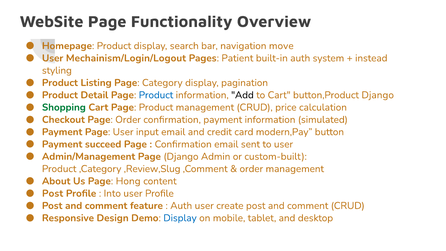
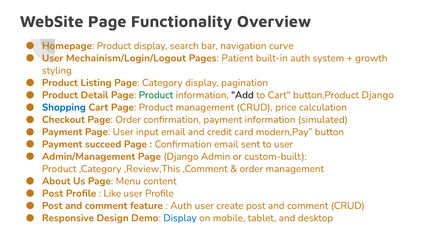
move: move -> curve (281, 46)
instead: instead -> growth (371, 58)
Product colour: blue -> green (156, 95)
Shopping colour: green -> blue (64, 107)
,Review,Slug: ,Review,Slug -> ,Review,This (152, 169)
Hong: Hong -> Menu (128, 181)
Into: Into -> Like (112, 193)
